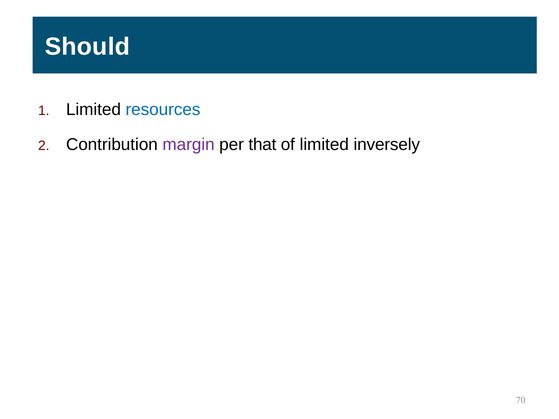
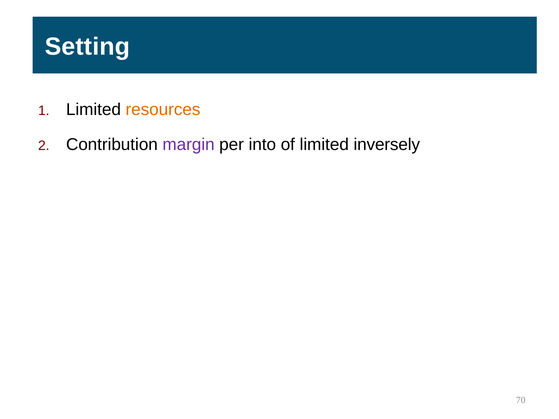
Should: Should -> Setting (87, 47)
resources colour: blue -> orange (163, 110)
that: that -> into (262, 145)
